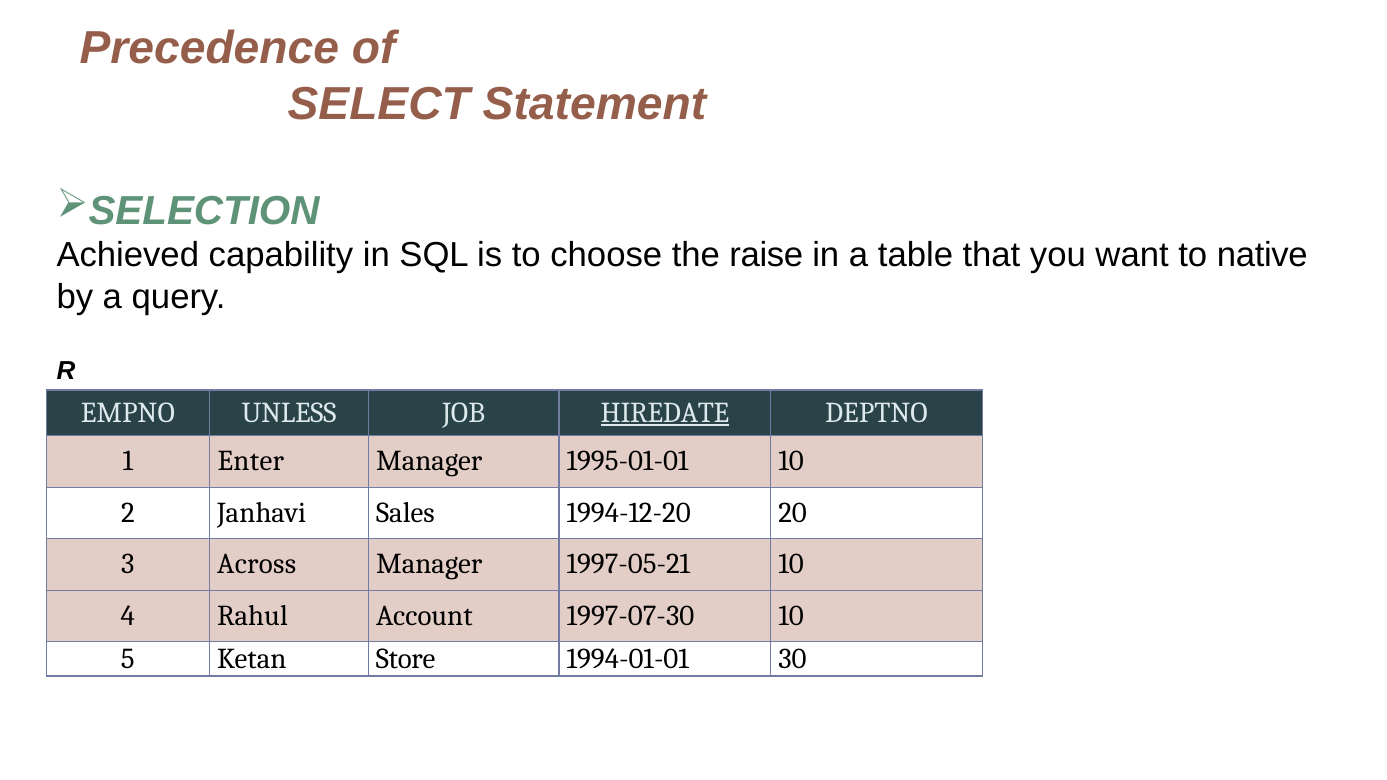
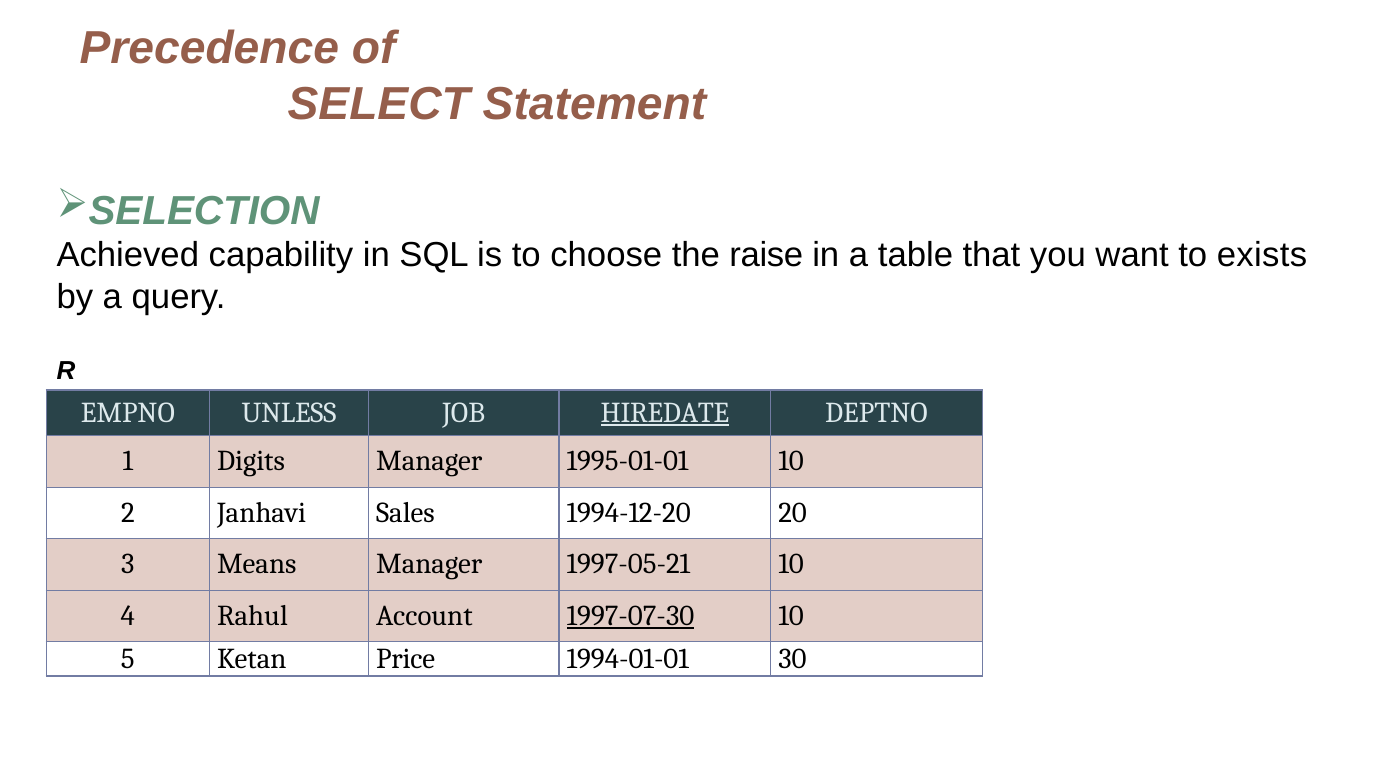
native: native -> exists (1262, 255)
Enter: Enter -> Digits (251, 461)
Across: Across -> Means (257, 564)
1997-07-30 underline: none -> present (631, 616)
Store: Store -> Price (406, 659)
